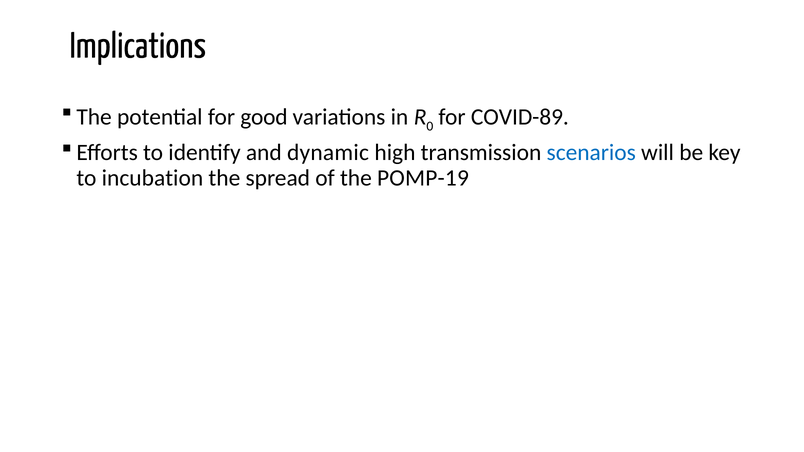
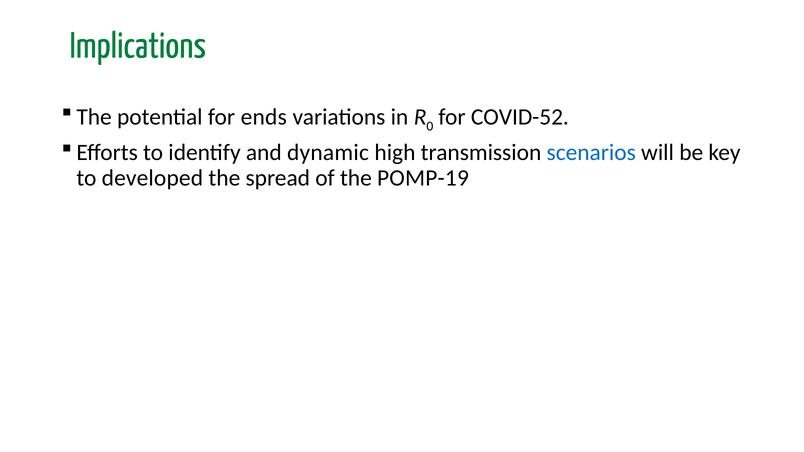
Implications colour: black -> green (138, 46)
good: good -> ends (264, 117)
COVID-89: COVID-89 -> COVID-52 (520, 117)
incubation: incubation -> developed (152, 178)
